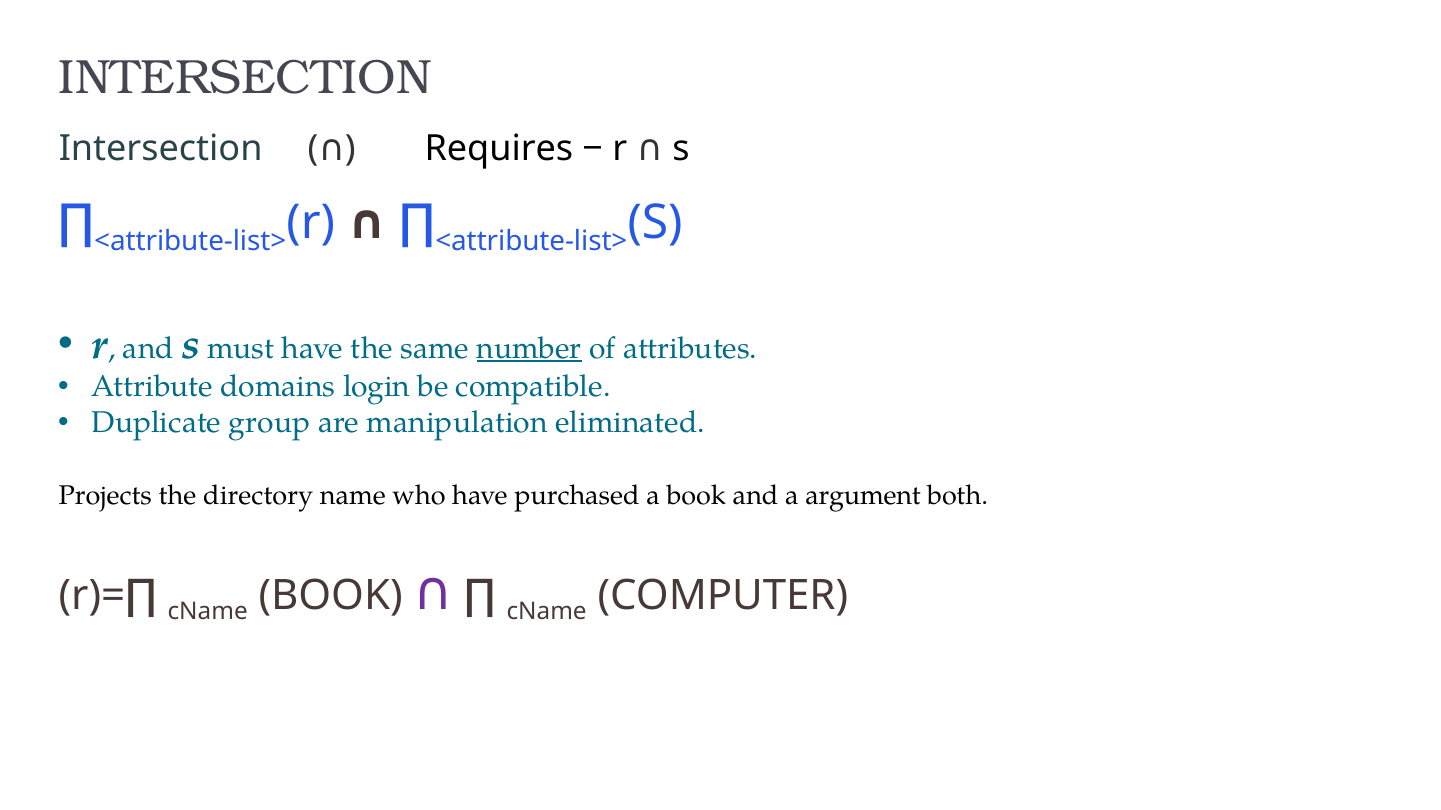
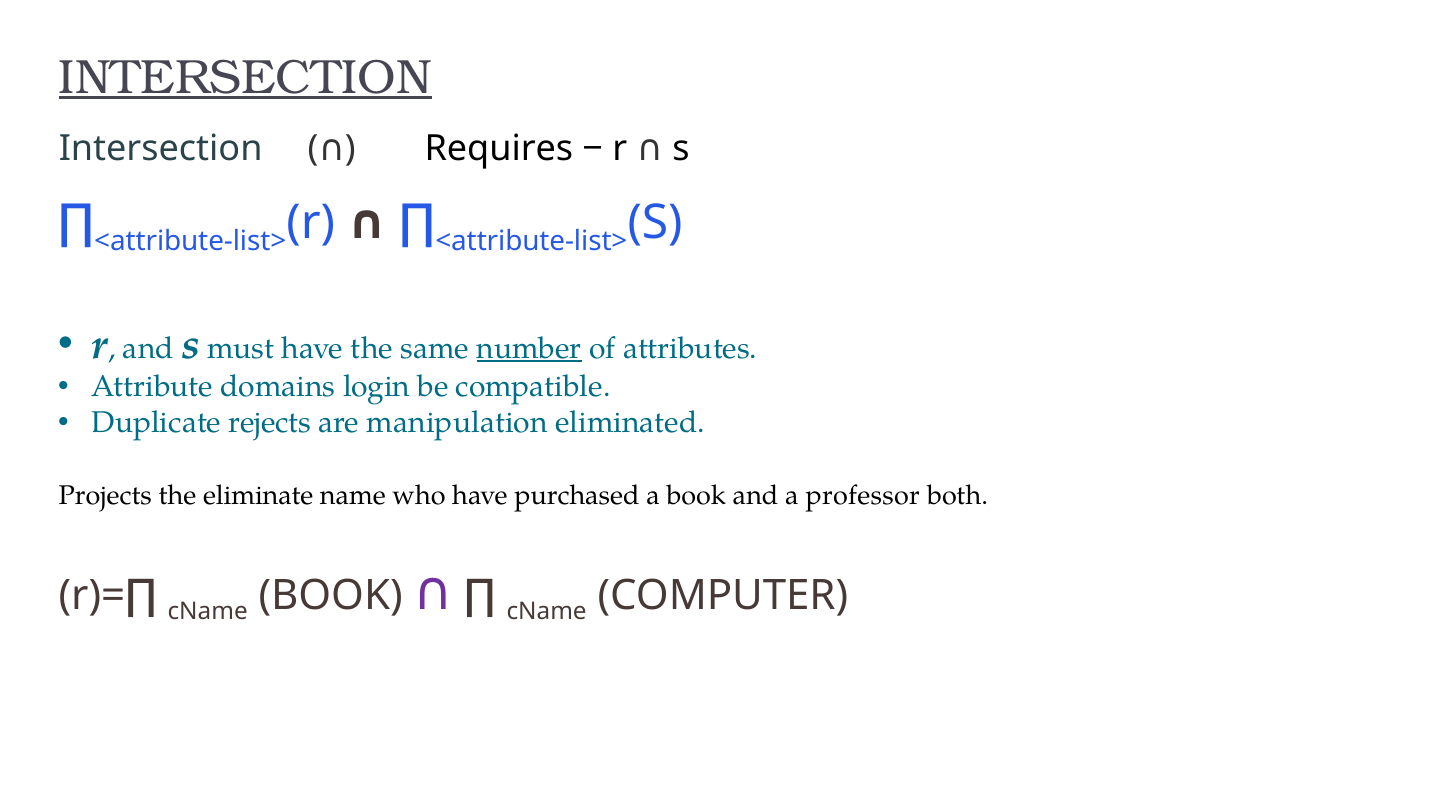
INTERSECTION underline: none -> present (245, 77)
group: group -> rejects (270, 423)
directory: directory -> eliminate (258, 496)
argument: argument -> professor (863, 496)
